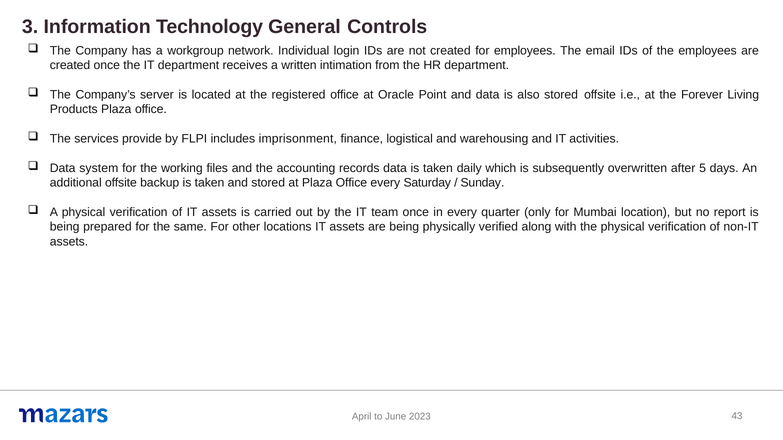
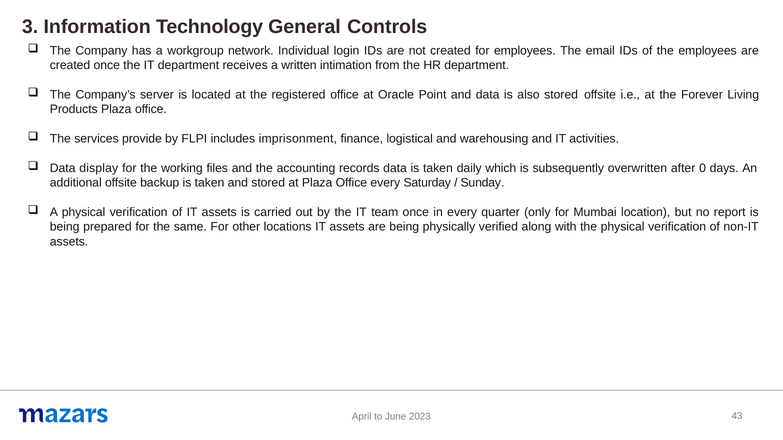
system: system -> display (99, 168)
5: 5 -> 0 (703, 168)
